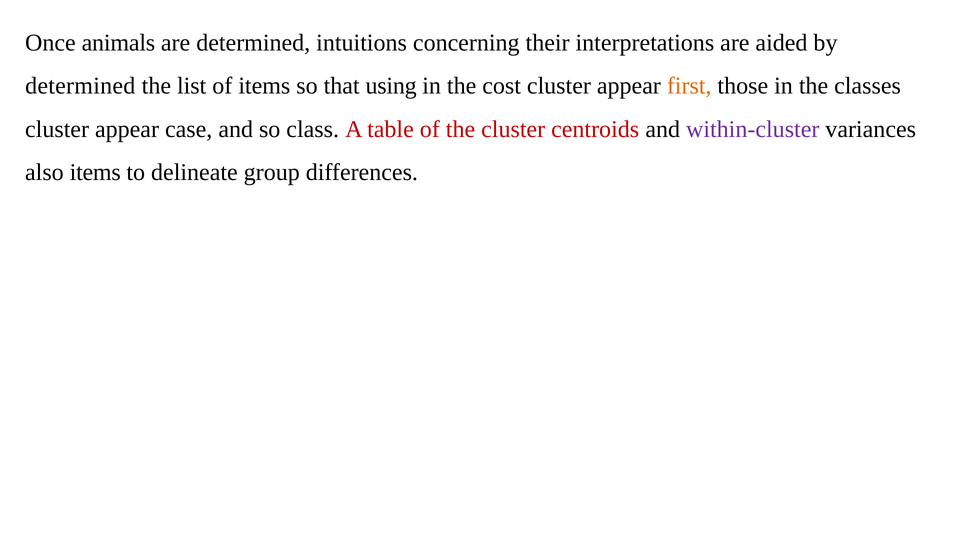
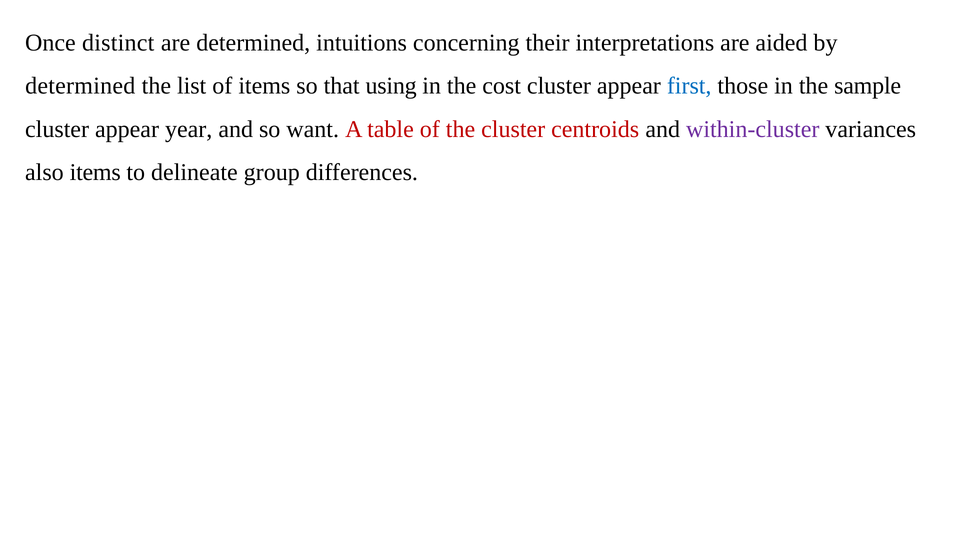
animals: animals -> distinct (118, 43)
first colour: orange -> blue (689, 86)
classes: classes -> sample (868, 86)
case: case -> year (189, 129)
class: class -> want (313, 129)
